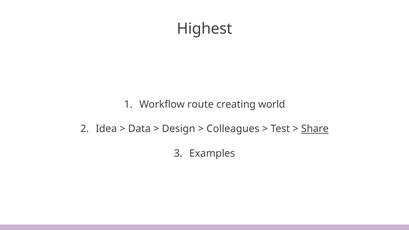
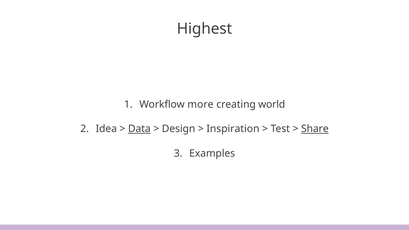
route: route -> more (200, 104)
Data underline: none -> present (139, 129)
Colleagues: Colleagues -> Inspiration (233, 129)
